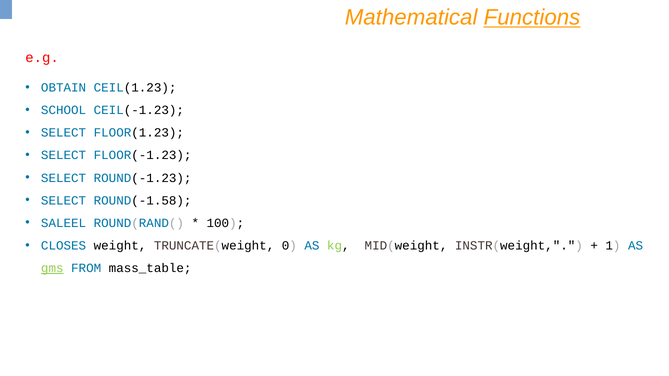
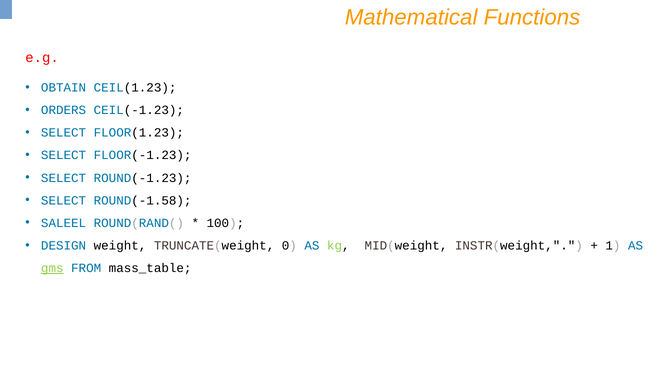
Functions underline: present -> none (532, 17)
SCHOOL: SCHOOL -> ORDERS (64, 110)
CLOSES: CLOSES -> DESIGN (64, 246)
